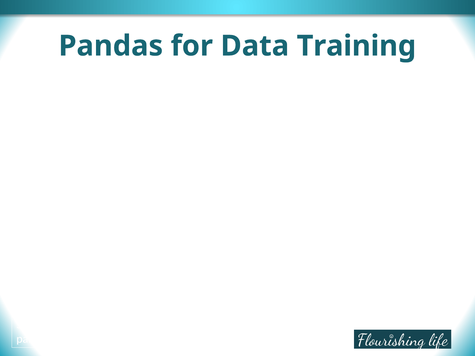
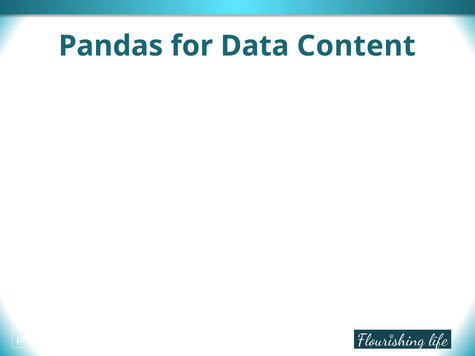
Training: Training -> Content (356, 46)
